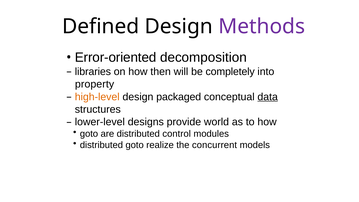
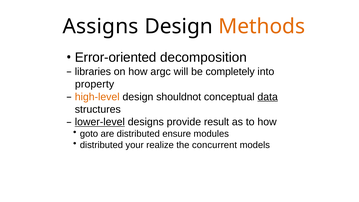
Defined: Defined -> Assigns (101, 26)
Methods colour: purple -> orange (262, 26)
then: then -> argc (161, 72)
packaged: packaged -> shouldnot (179, 97)
lower-level underline: none -> present (100, 122)
world: world -> result (217, 122)
control: control -> ensure (177, 134)
distributed goto: goto -> your (135, 145)
